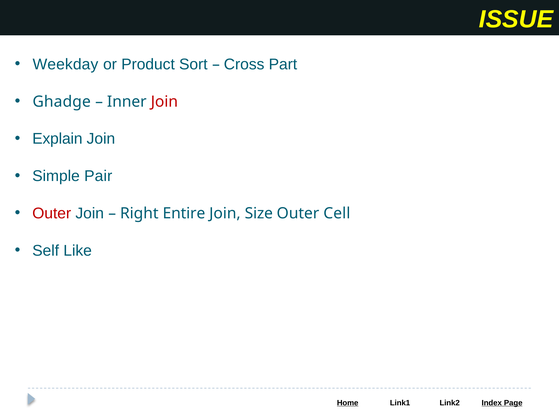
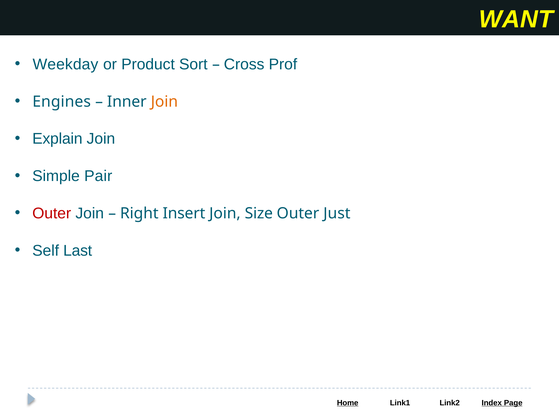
ISSUE: ISSUE -> WANT (516, 19)
Part: Part -> Prof (283, 64)
Ghadge: Ghadge -> Engines (62, 102)
Join colour: red -> orange (164, 102)
Entire: Entire -> Insert (184, 214)
Cell: Cell -> Just (337, 214)
Like: Like -> Last (78, 251)
